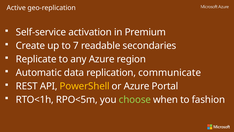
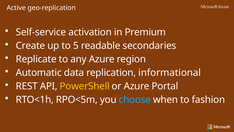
7: 7 -> 5 (76, 46)
communicate: communicate -> informational (170, 72)
choose colour: light green -> light blue (135, 99)
